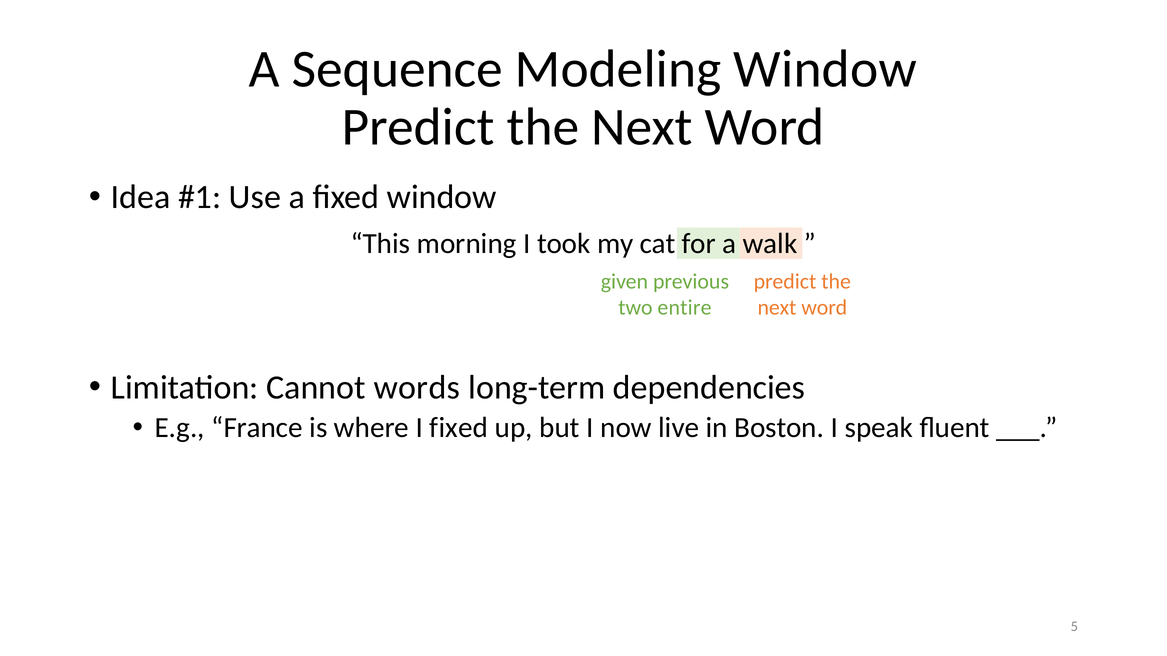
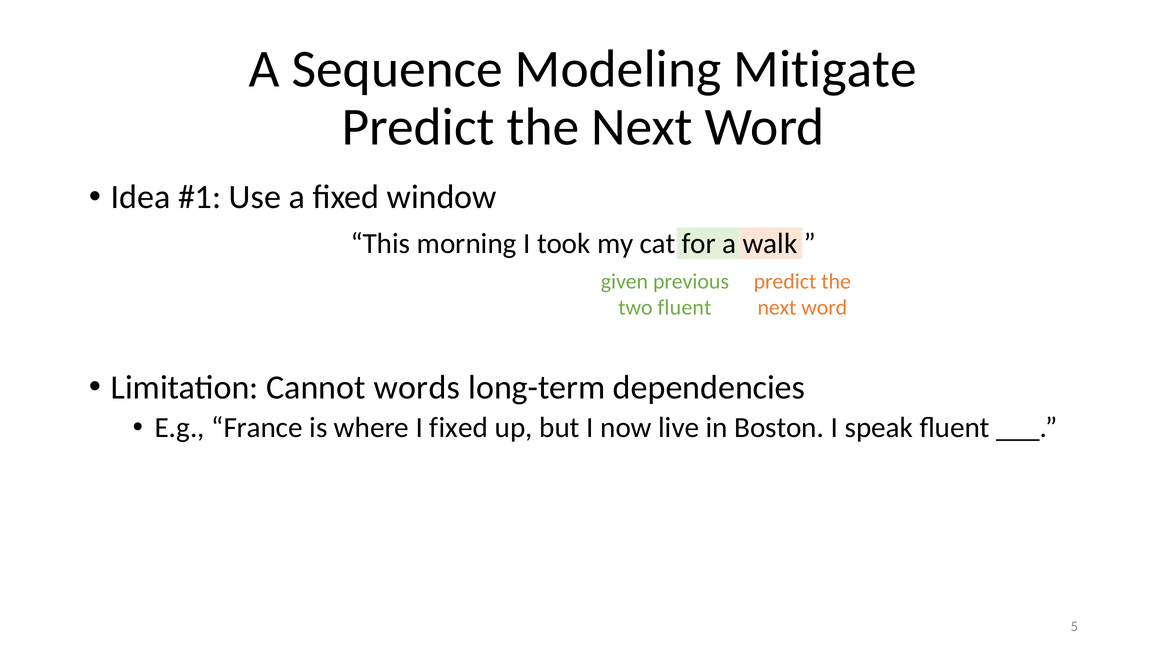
Modeling Window: Window -> Mitigate (825, 69)
two entire: entire -> fluent (685, 308)
